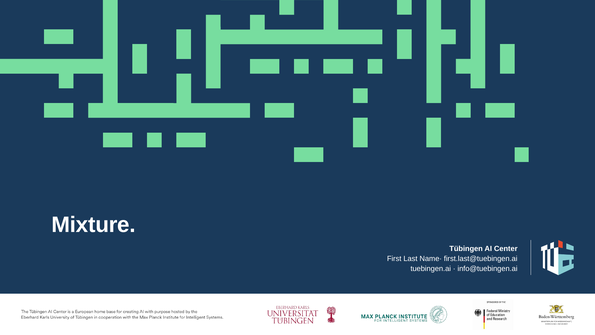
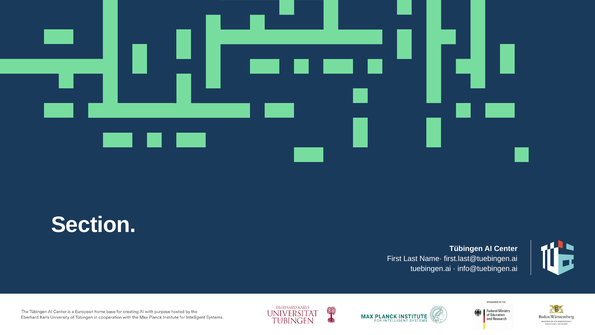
Mixture: Mixture -> Section (94, 225)
